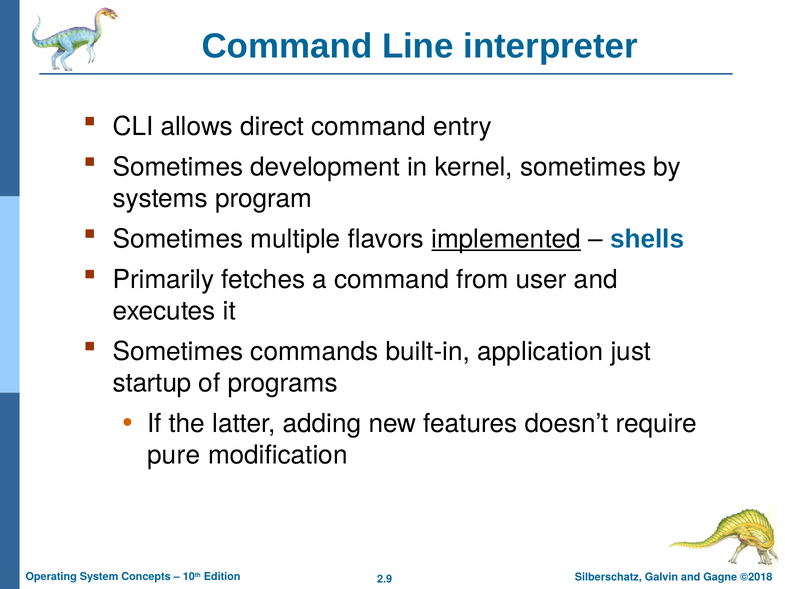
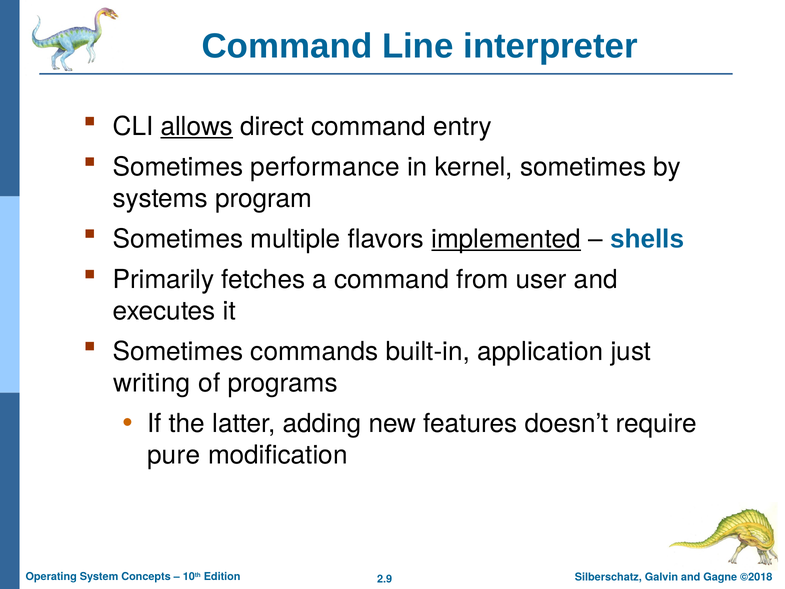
allows underline: none -> present (197, 127)
development: development -> performance (325, 167)
startup: startup -> writing (152, 383)
